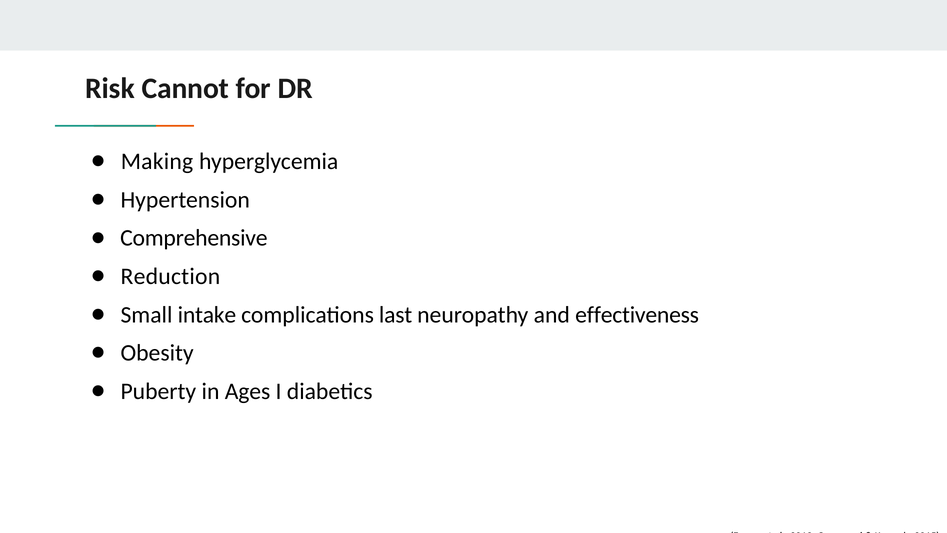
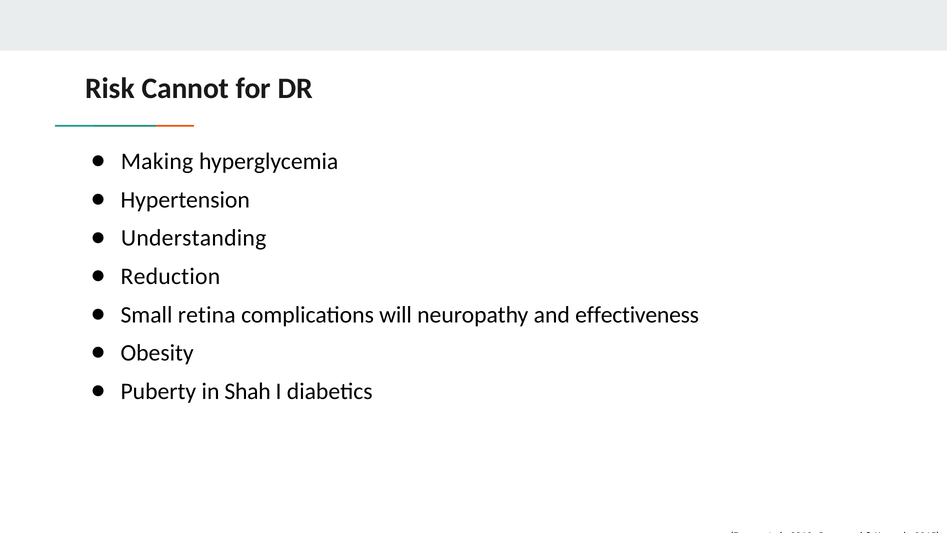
Comprehensive: Comprehensive -> Understanding (194, 238)
intake: intake -> retina (207, 315)
last: last -> will (396, 315)
Ages: Ages -> Shah (248, 391)
